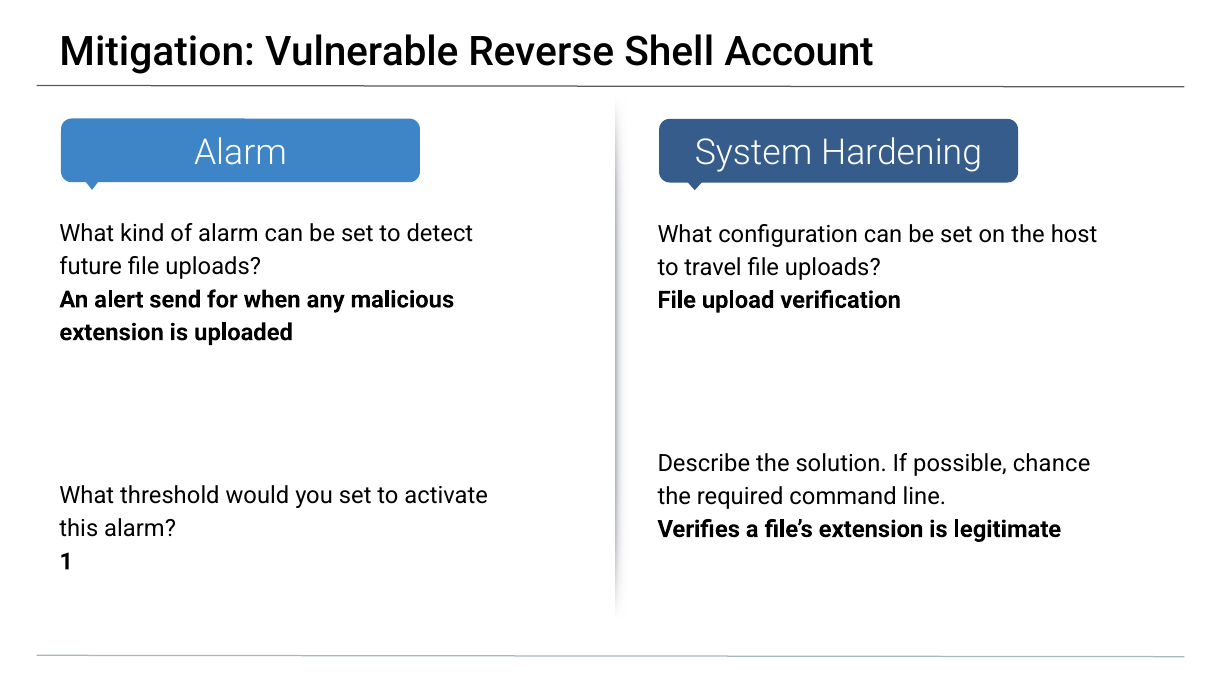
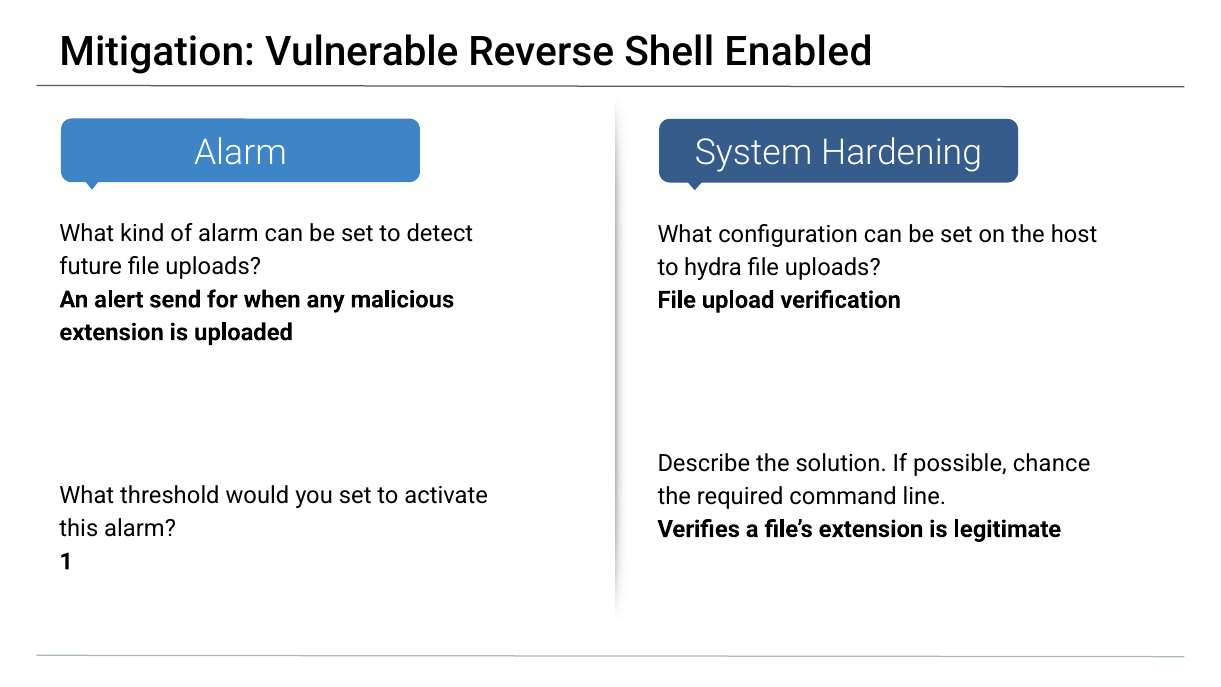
Account: Account -> Enabled (799, 52)
travel: travel -> hydra (713, 267)
